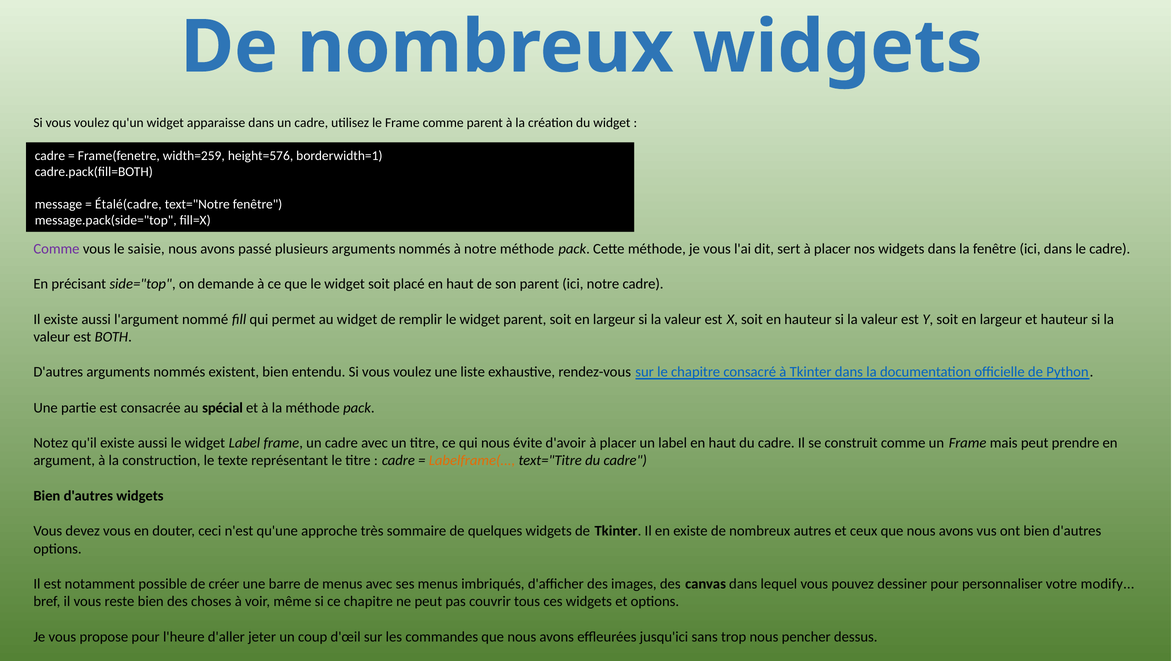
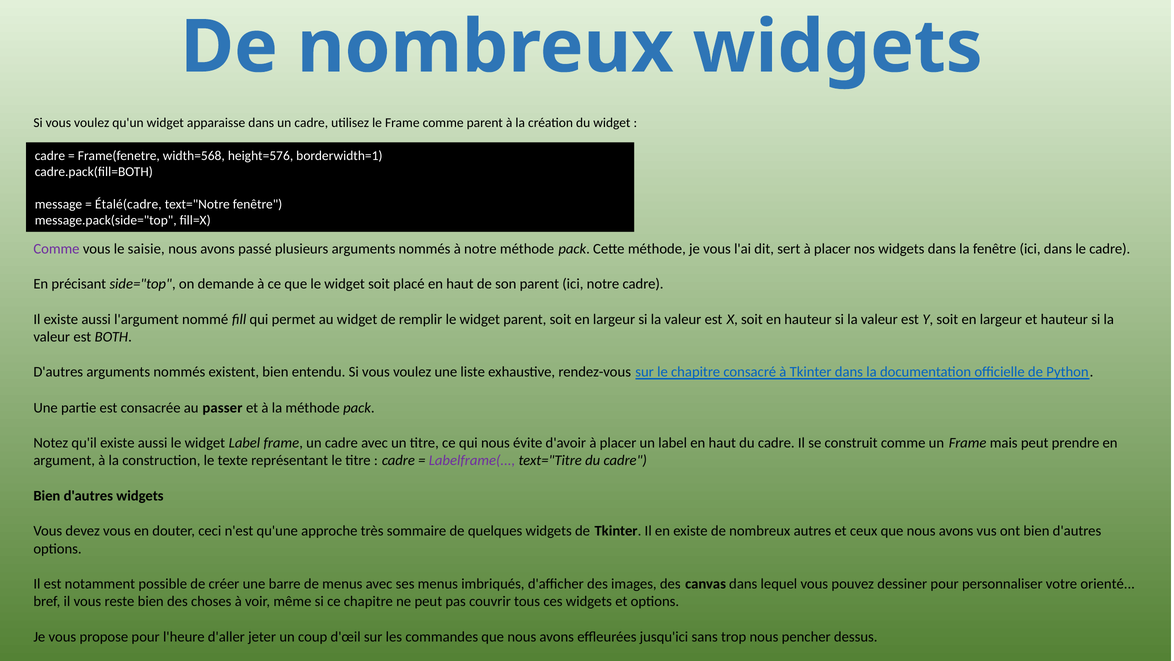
width=259: width=259 -> width=568 (194, 156)
spécial: spécial -> passer (222, 407)
Labelframe( colour: orange -> purple (472, 460)
modify: modify -> orienté (1108, 583)
